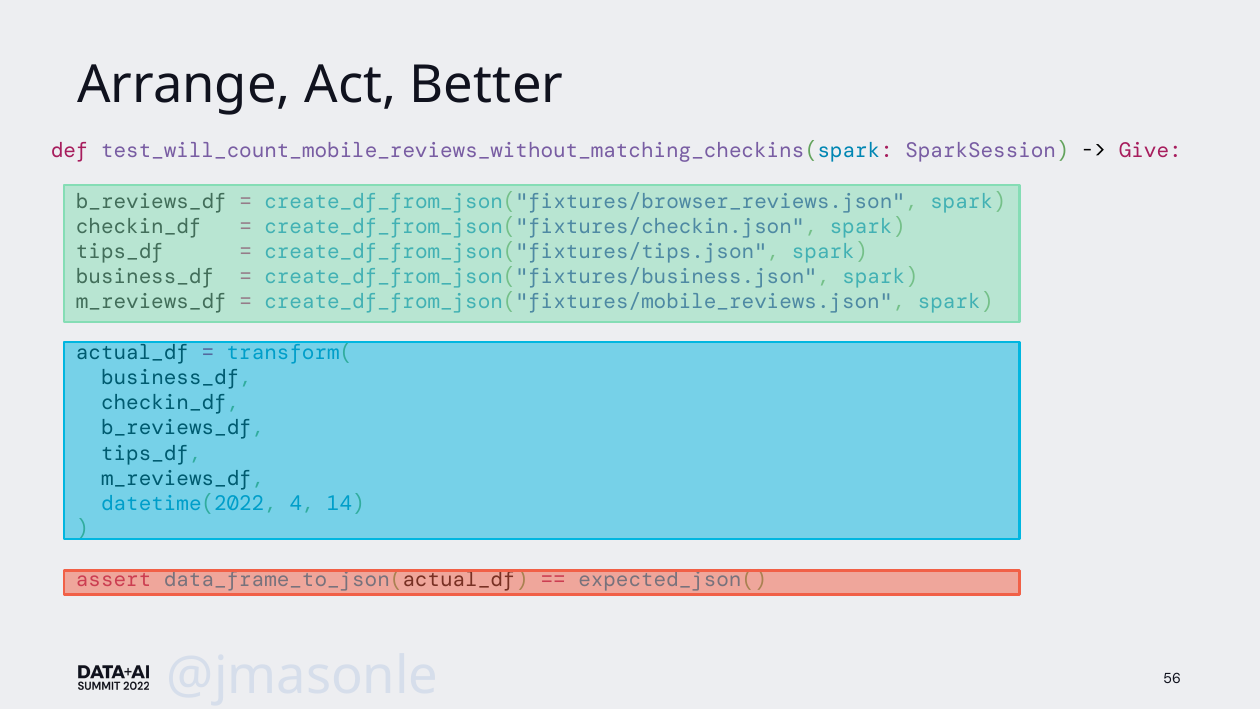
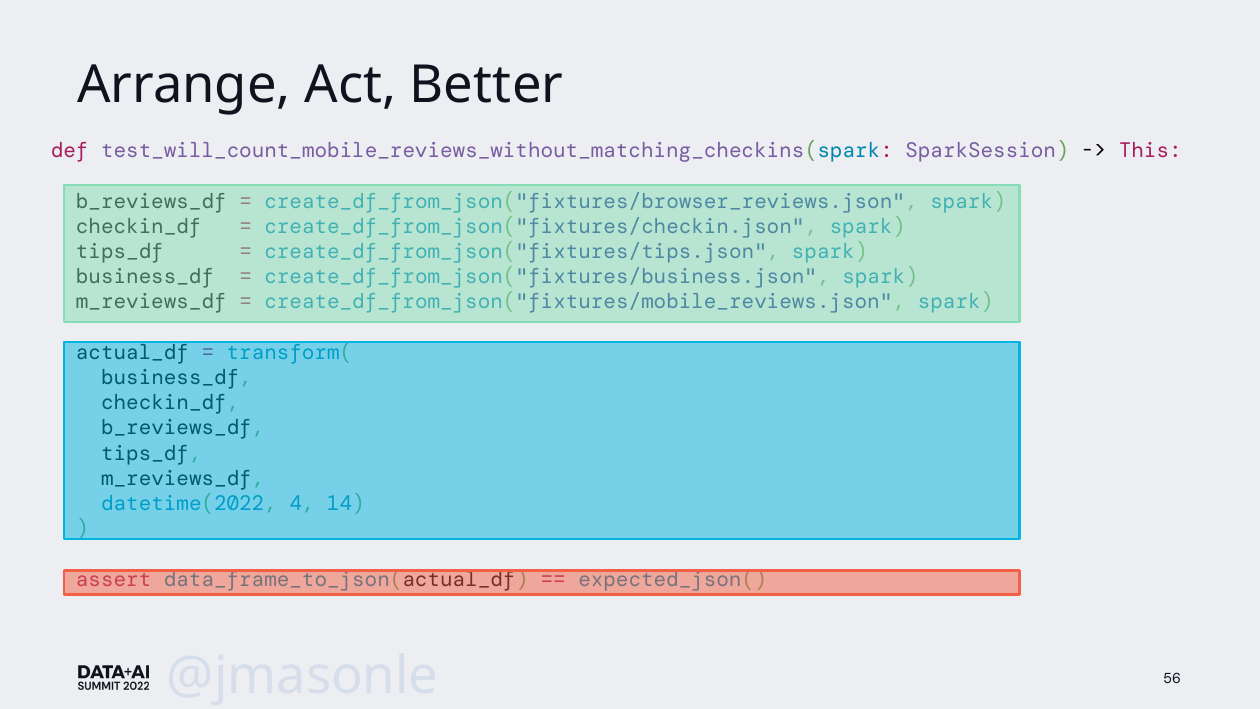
Give: Give -> This (1150, 151)
